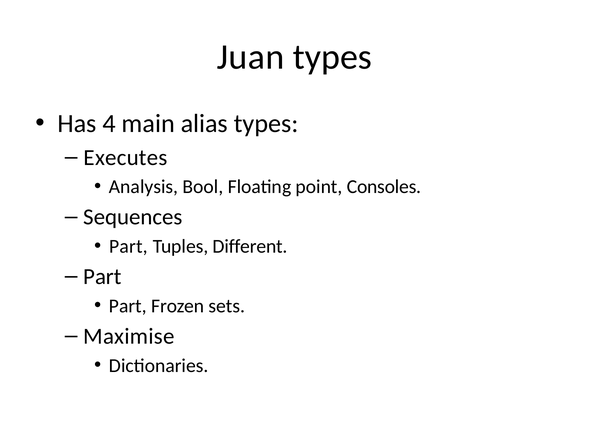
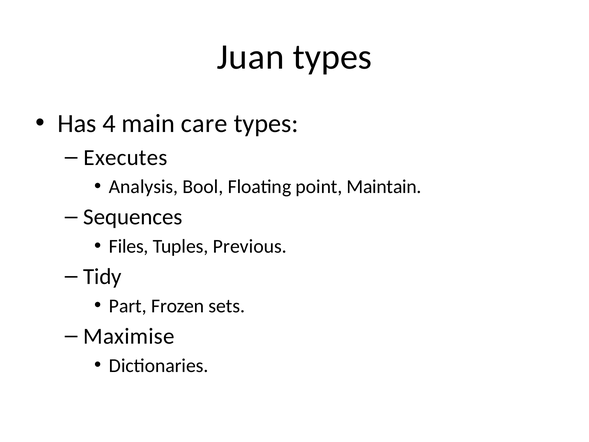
alias: alias -> care (204, 124)
Consoles: Consoles -> Maintain (384, 187)
Part: Part -> Files (129, 246)
Different: Different -> Previous (250, 246)
Part: Part -> Tidy (102, 277)
